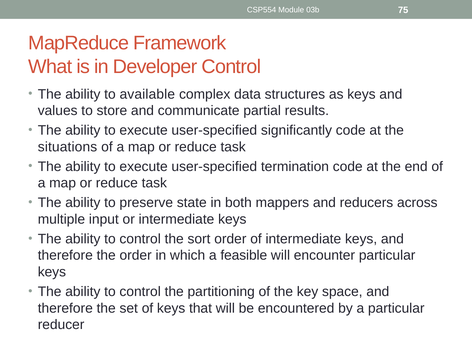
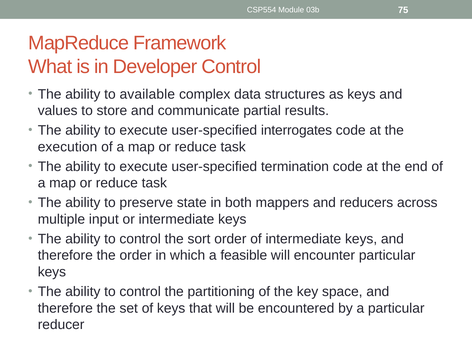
significantly: significantly -> interrogates (297, 130)
situations: situations -> execution (68, 147)
